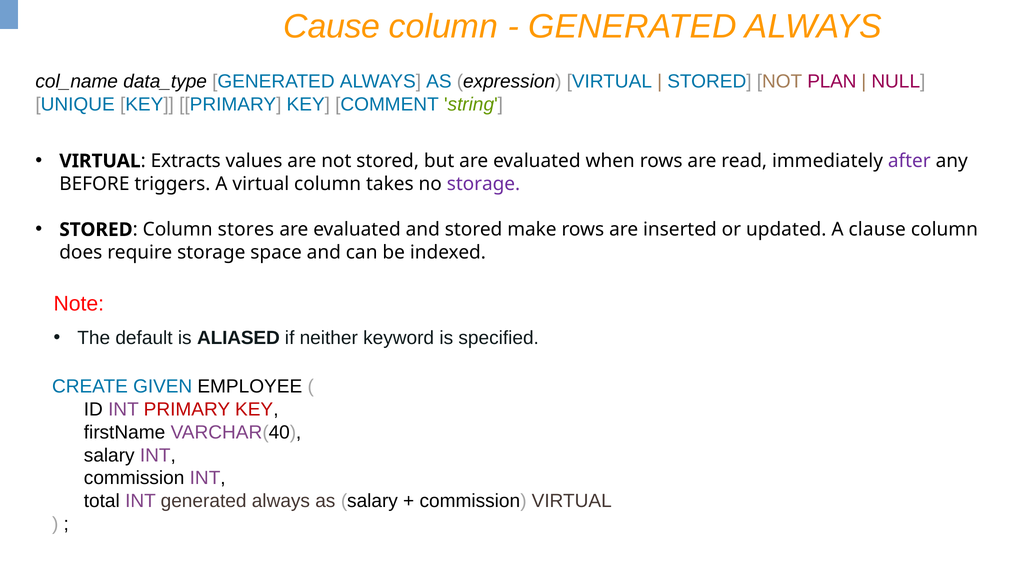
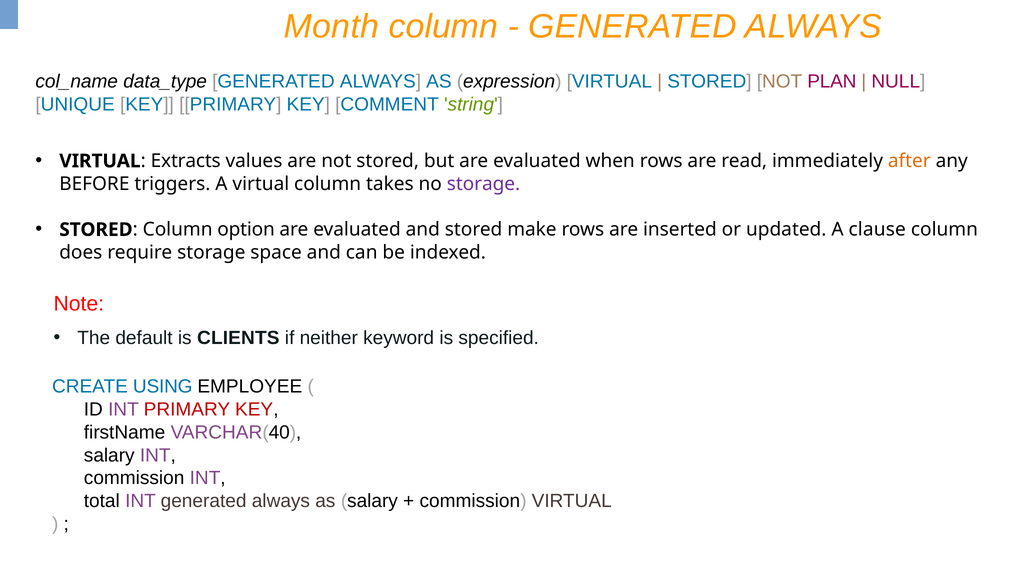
Cause: Cause -> Month (331, 26)
after colour: purple -> orange (909, 161)
stores: stores -> option (246, 230)
ALIASED: ALIASED -> CLIENTS (238, 338)
GIVEN: GIVEN -> USING (163, 387)
